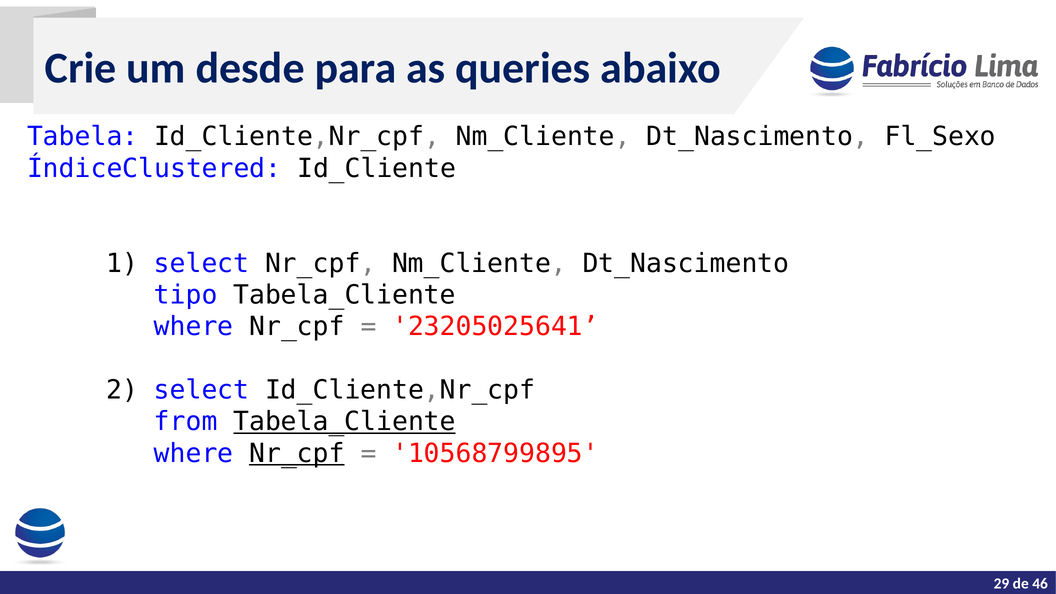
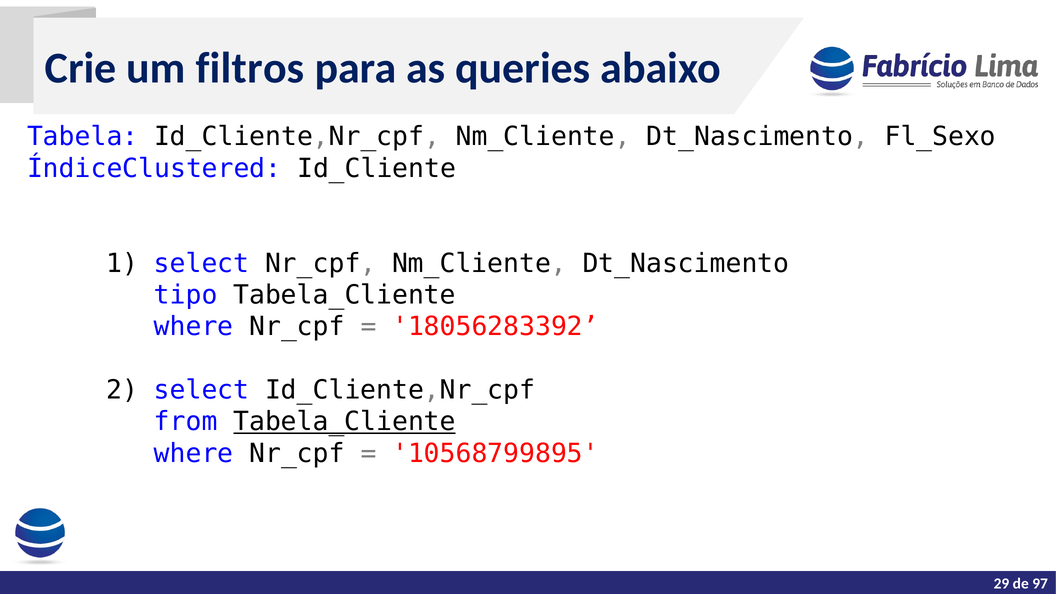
desde: desde -> filtros (250, 68)
23205025641: 23205025641 -> 18056283392 (495, 327)
Nr_cpf underline: present -> none (297, 453)
46: 46 -> 97 (1040, 584)
